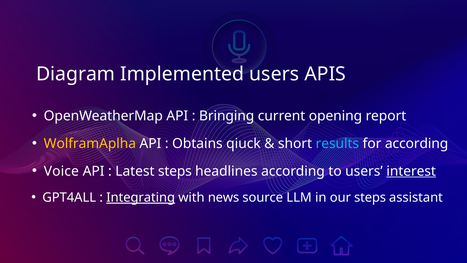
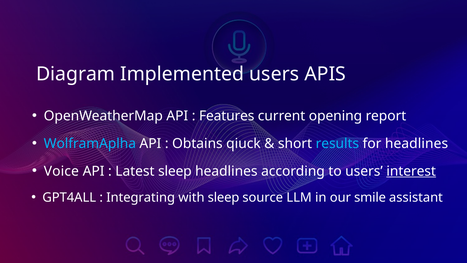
Bringing: Bringing -> Features (227, 116)
WolframAplha colour: yellow -> light blue (90, 143)
for according: according -> headlines (417, 143)
Latest steps: steps -> sleep (175, 171)
Integrating underline: present -> none (141, 197)
with news: news -> sleep (224, 197)
our steps: steps -> smile (370, 197)
